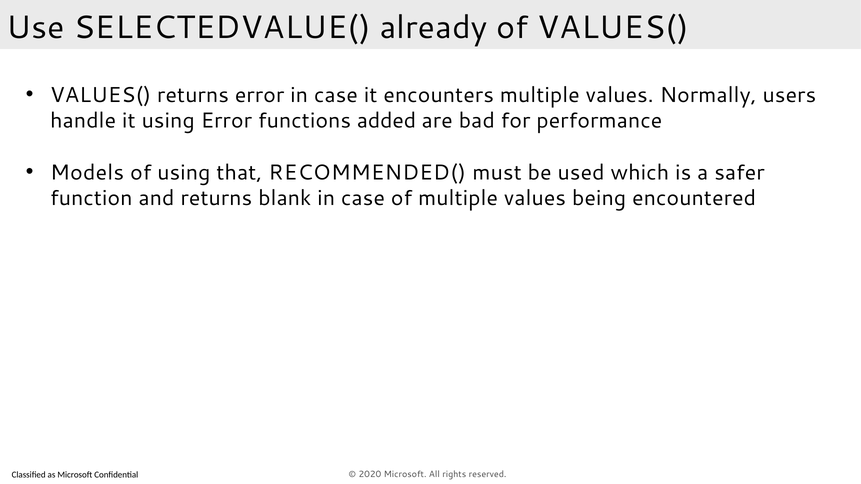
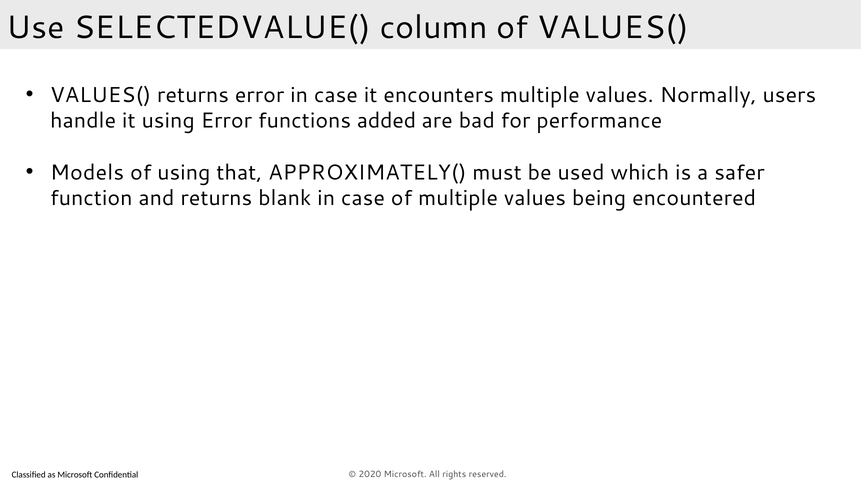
already: already -> column (434, 27)
RECOMMENDED(: RECOMMENDED( -> APPROXIMATELY( (367, 173)
